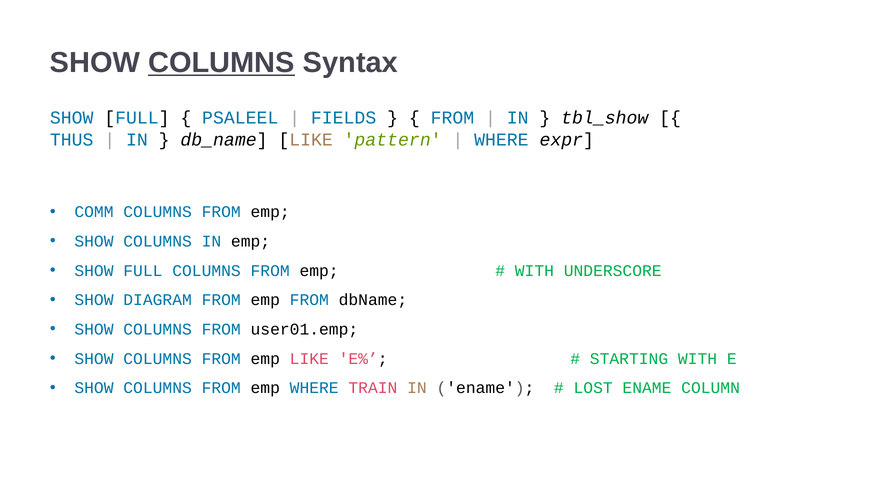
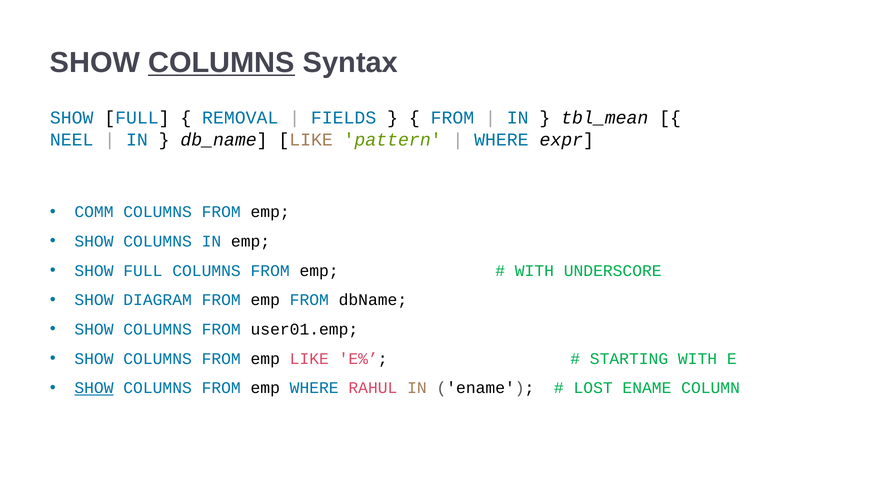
PSALEEL: PSALEEL -> REMOVAL (240, 118)
tbl_show: tbl_show -> tbl_mean (605, 118)
THUS: THUS -> NEEL (72, 140)
SHOW underline: none -> present (94, 388)
TRAIN: TRAIN -> RAHUL (373, 388)
